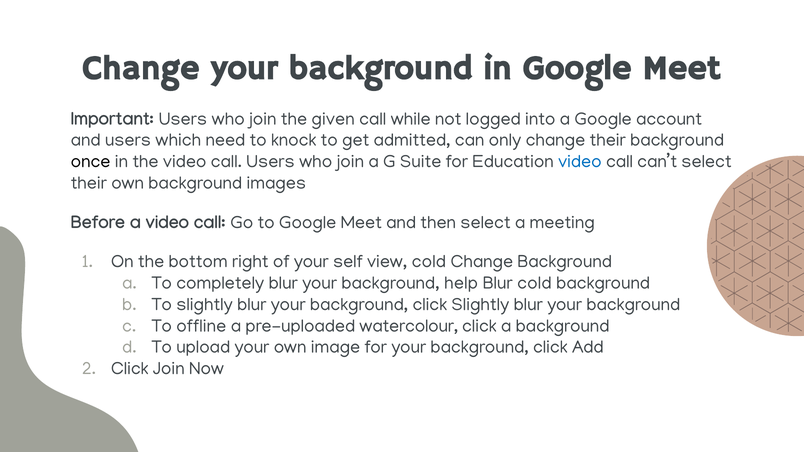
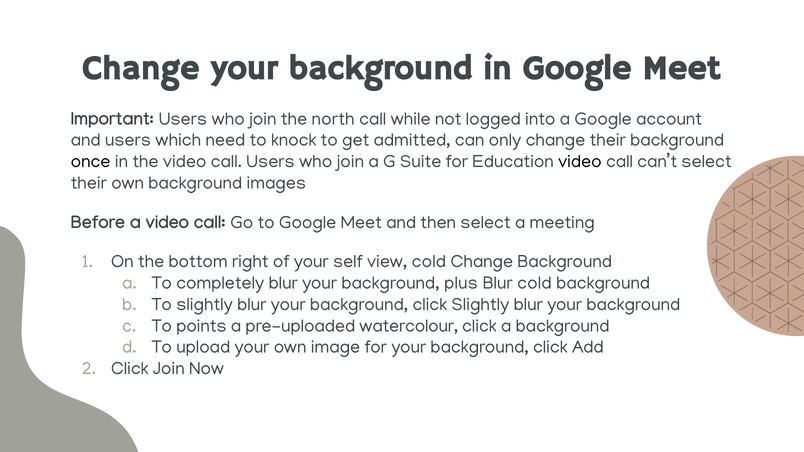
given: given -> north (333, 119)
video colour: blue -> black (580, 162)
help: help -> plus (461, 283)
offline: offline -> points (201, 326)
